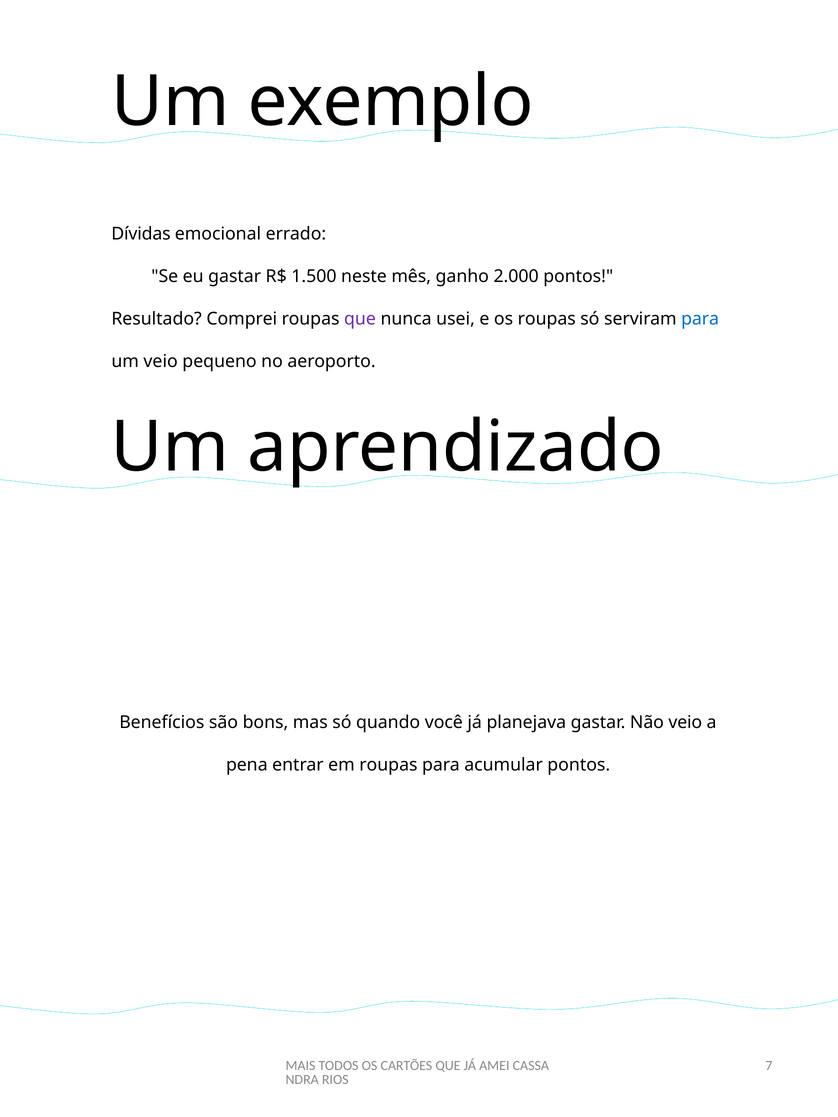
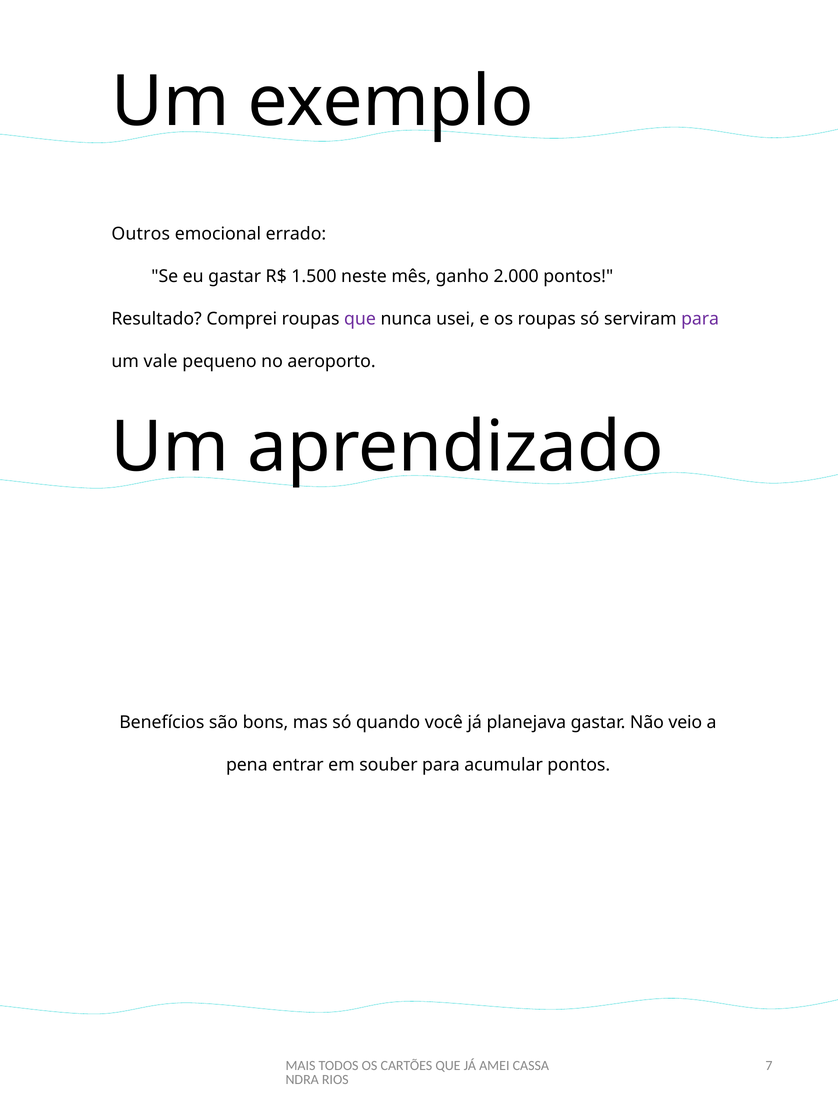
Dívidas: Dívidas -> Outros (141, 234)
para colour: blue -> purple (700, 319)
um veio: veio -> vale (161, 362)
em roupas: roupas -> souber (388, 765)
